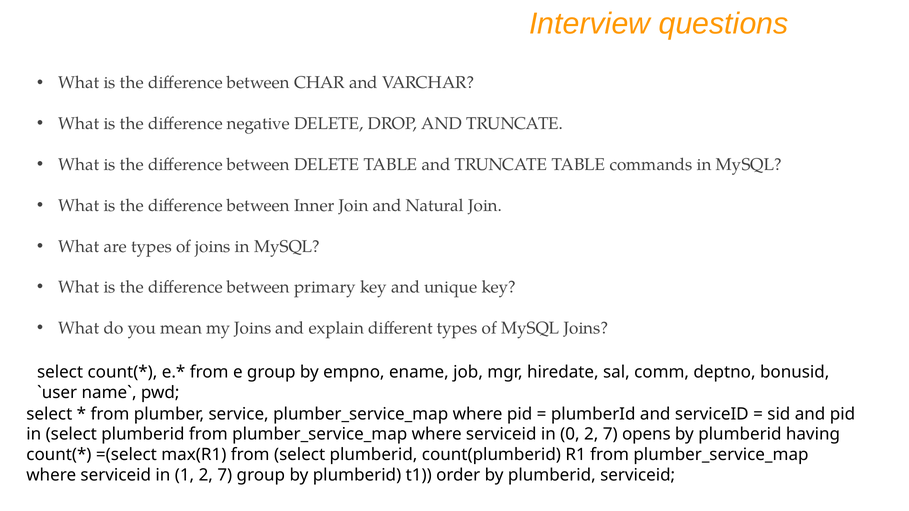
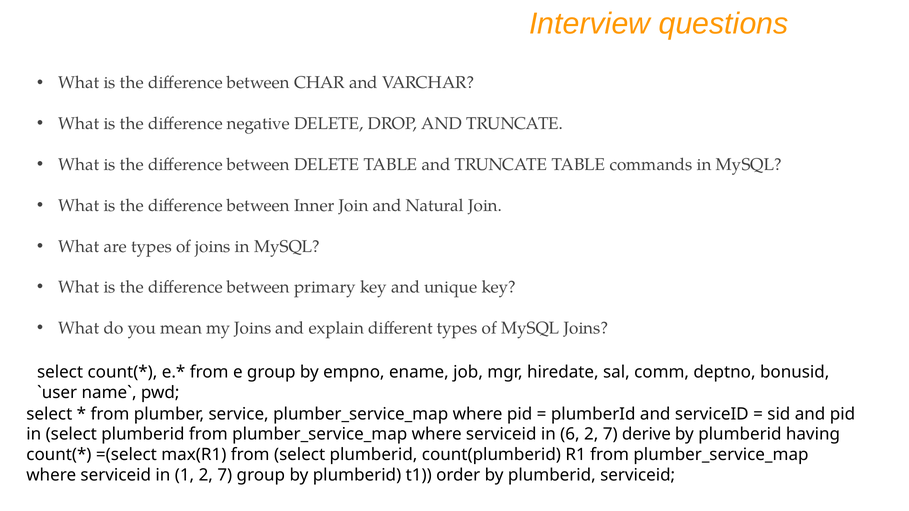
0: 0 -> 6 (570, 435)
opens: opens -> derive (646, 435)
